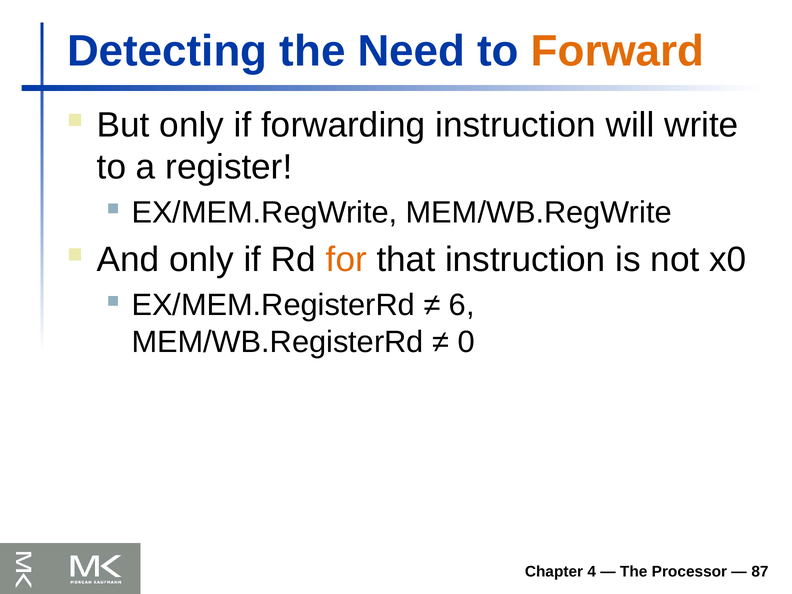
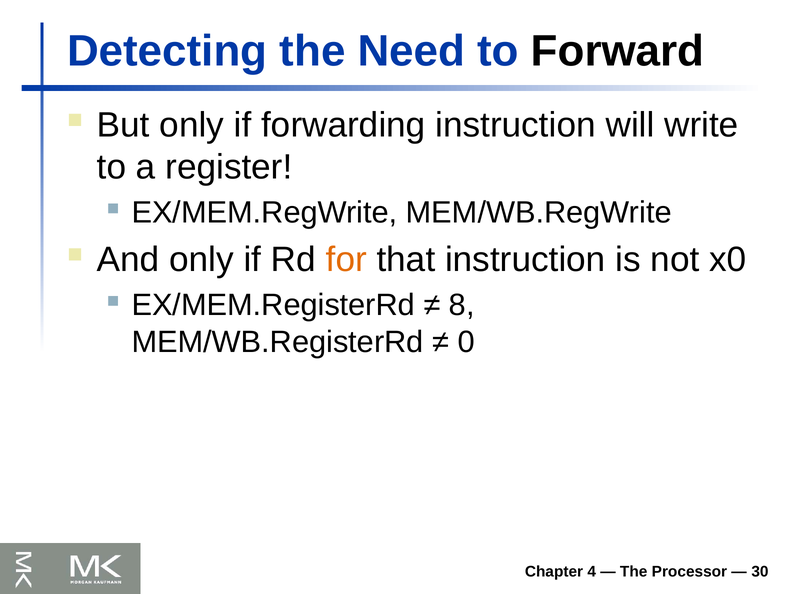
Forward colour: orange -> black (618, 51)
6: 6 -> 8 (462, 305)
87: 87 -> 30 (760, 572)
